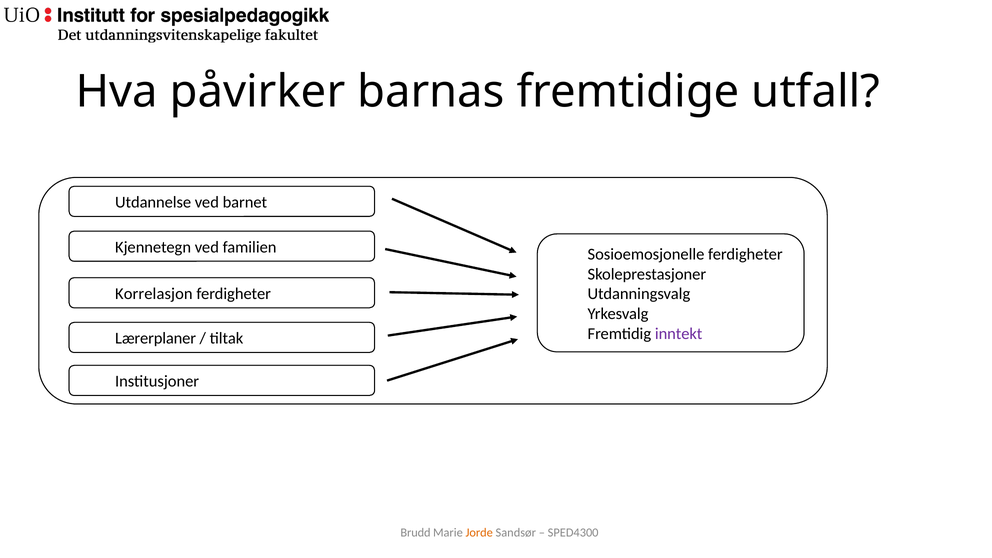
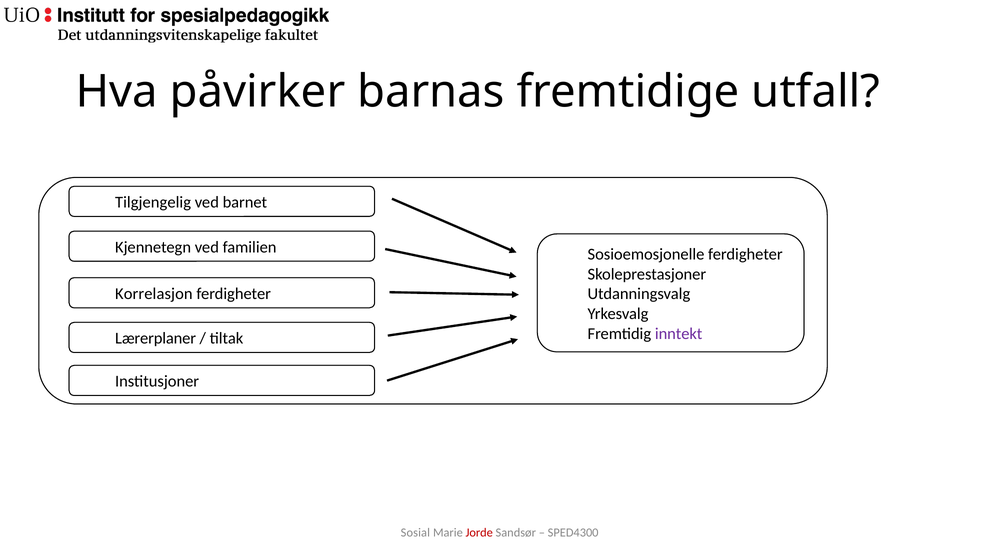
Utdannelse: Utdannelse -> Tilgjengelig (153, 202)
Brudd: Brudd -> Sosial (415, 533)
Jorde colour: orange -> red (479, 533)
